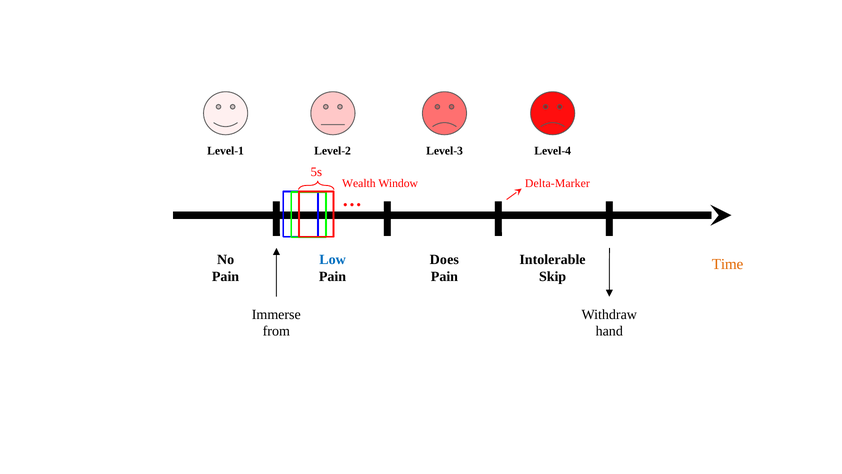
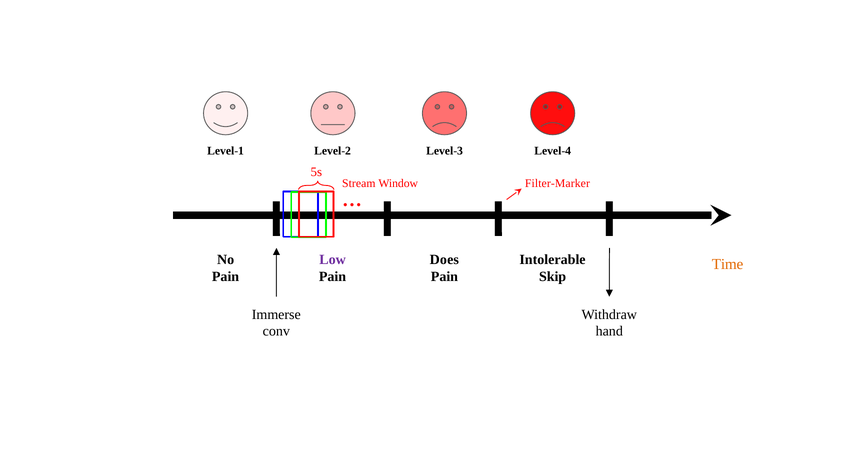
Wealth: Wealth -> Stream (359, 183)
Delta-Marker: Delta-Marker -> Filter-Marker (557, 183)
Low colour: blue -> purple (333, 259)
from: from -> conv (276, 331)
